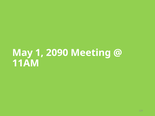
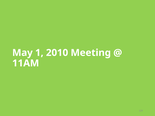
2090: 2090 -> 2010 (57, 53)
